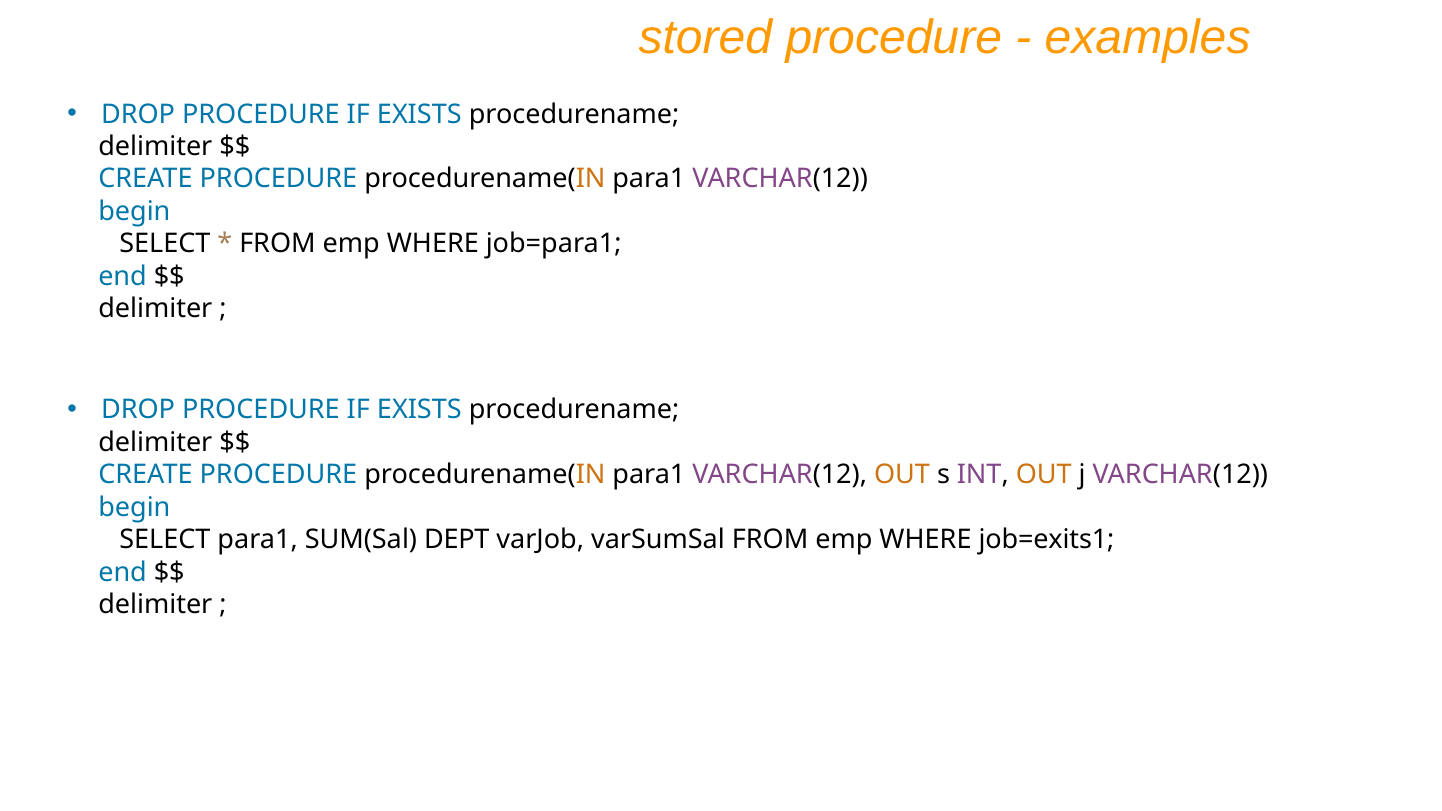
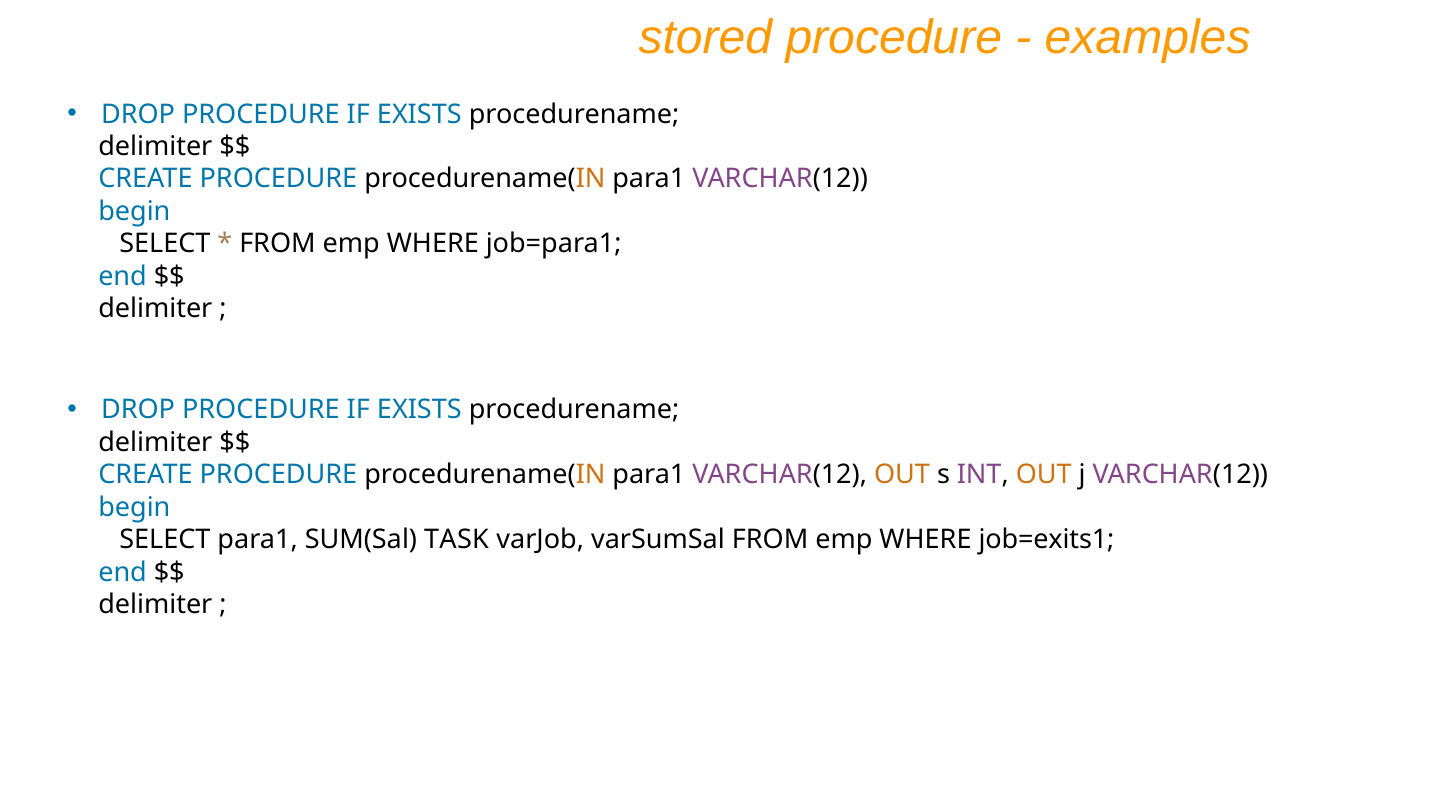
DEPT: DEPT -> TASK (457, 540)
